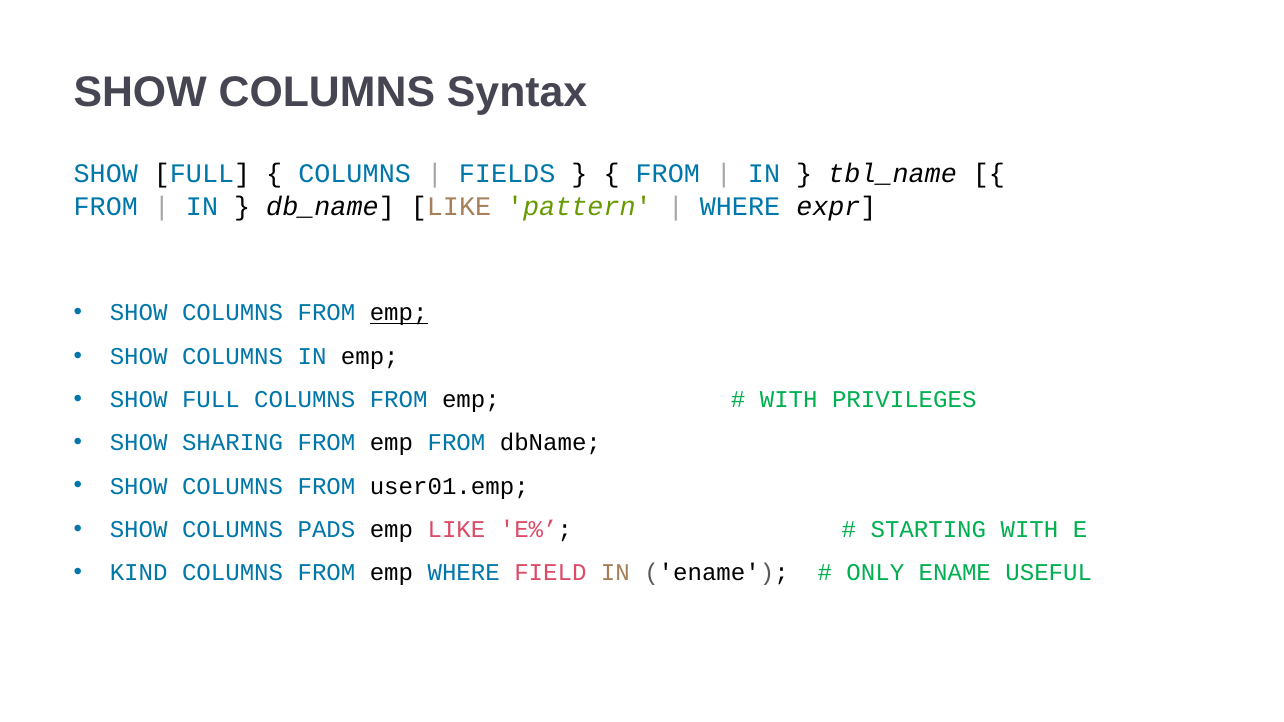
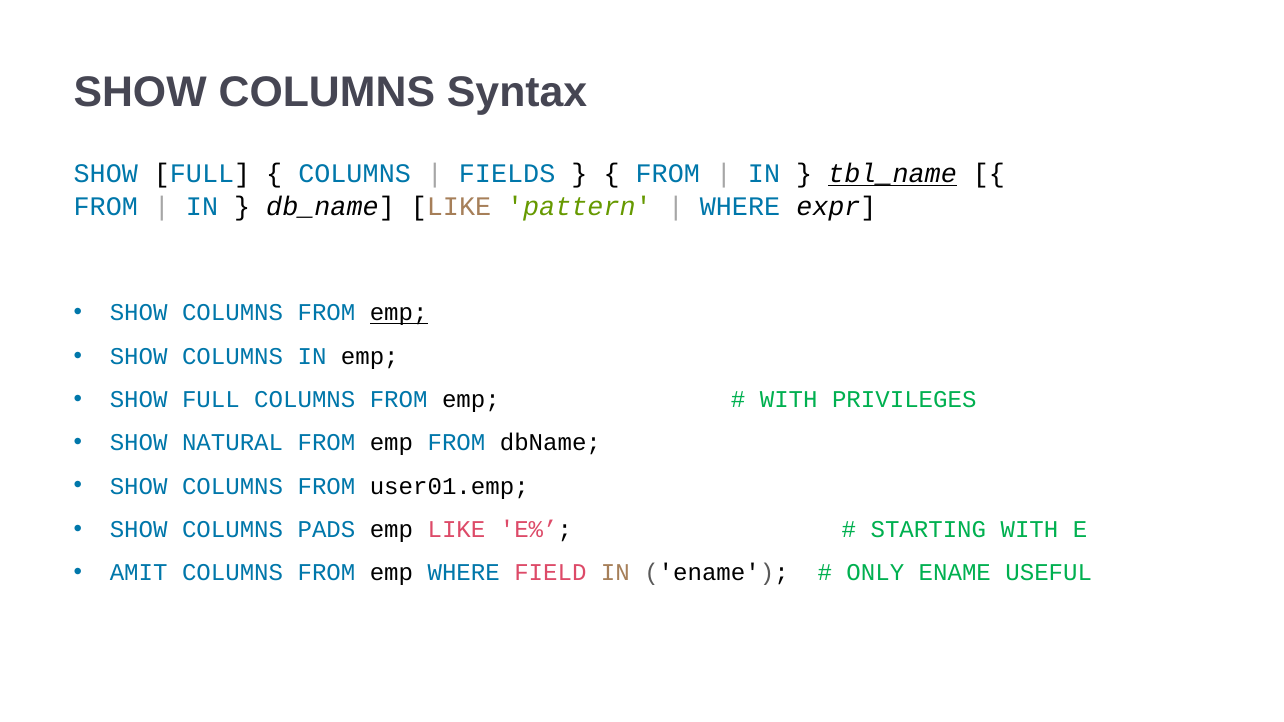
tbl_name underline: none -> present (893, 174)
SHARING: SHARING -> NATURAL (233, 443)
KIND: KIND -> AMIT (139, 573)
